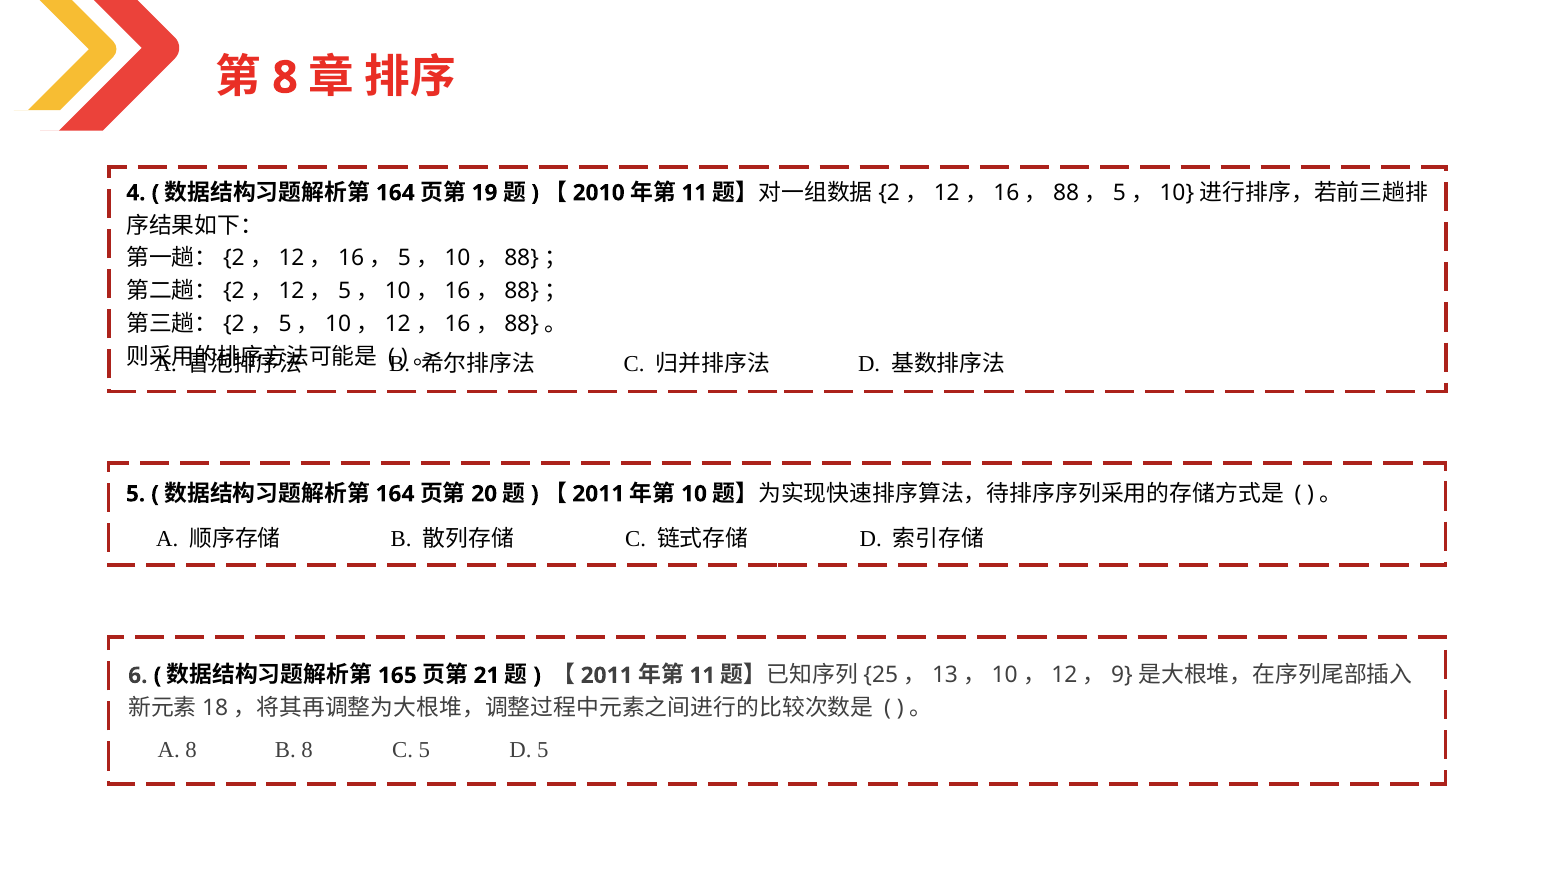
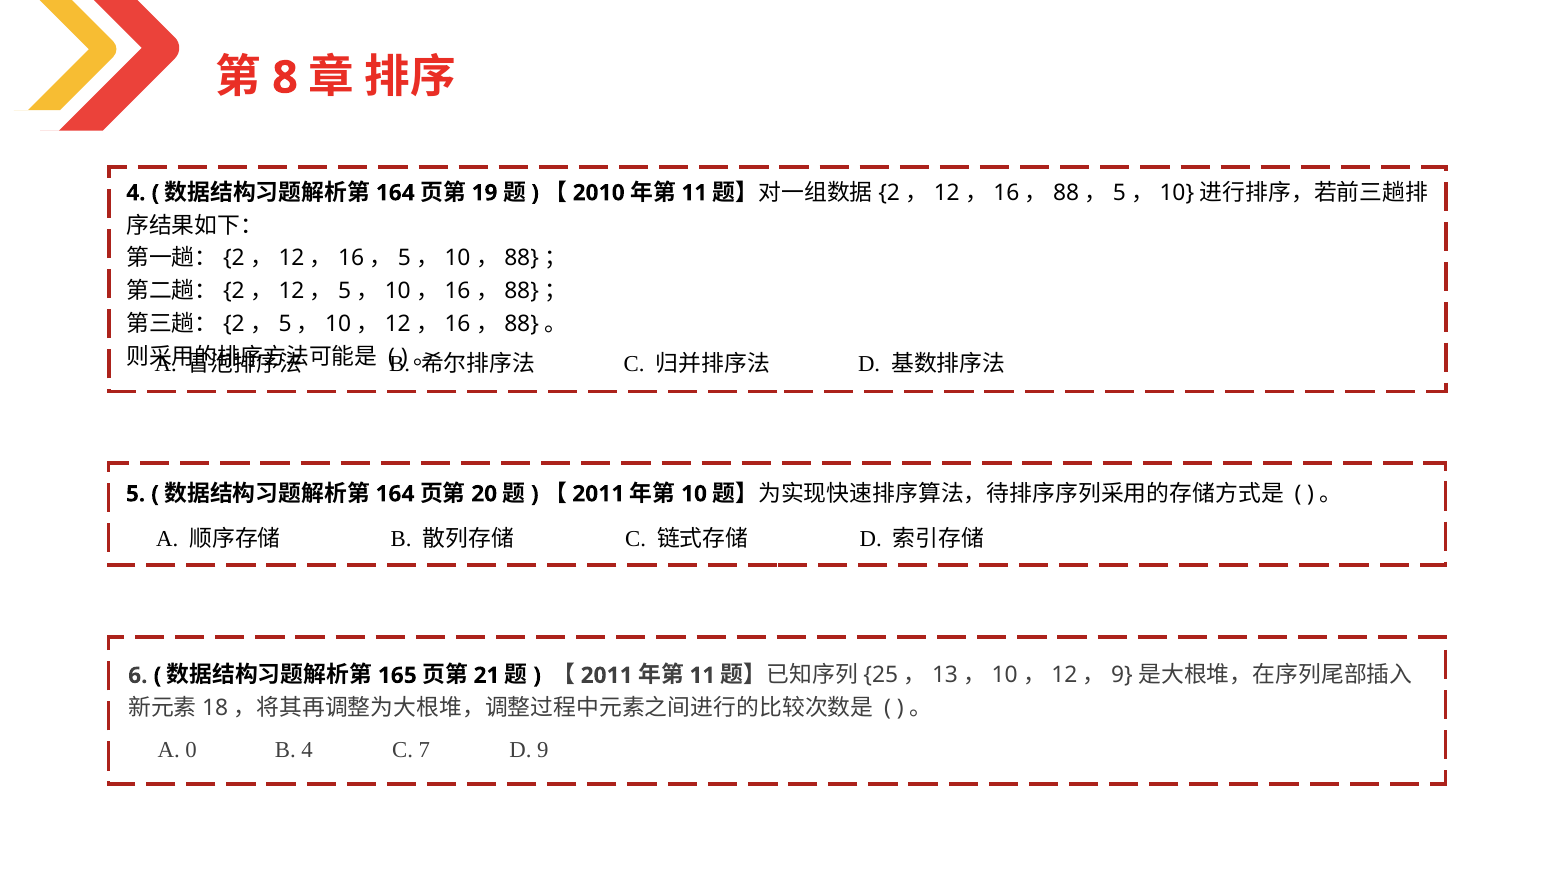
A 8: 8 -> 0 (191, 751)
B 8: 8 -> 4 (307, 751)
C 5: 5 -> 7 (424, 751)
D 5: 5 -> 9 (543, 751)
